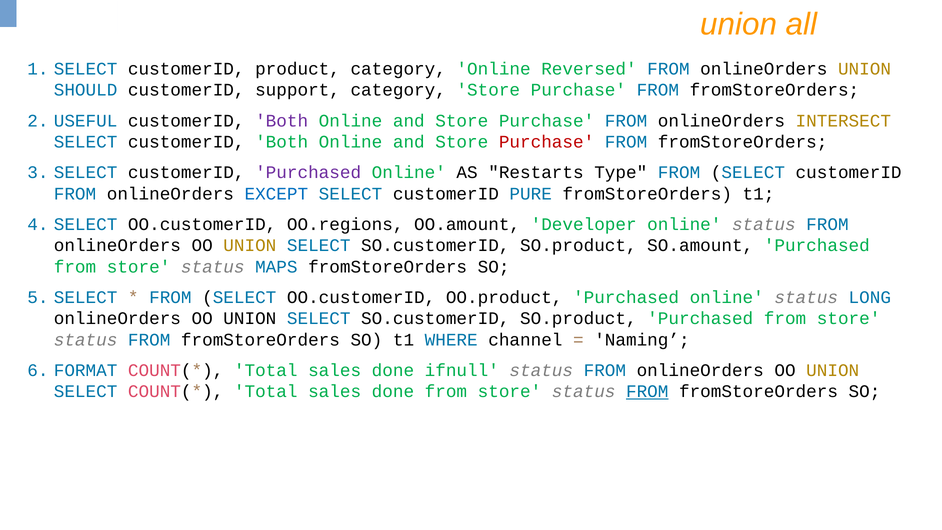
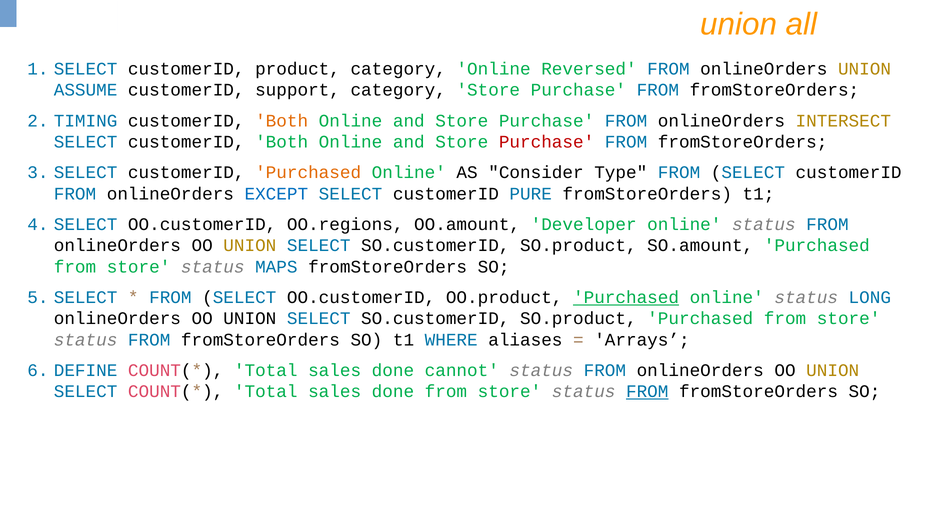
SHOULD: SHOULD -> ASSUME (86, 90)
USEFUL: USEFUL -> TIMING (86, 121)
Both colour: purple -> orange (282, 121)
Purchased colour: purple -> orange (308, 173)
Restarts: Restarts -> Consider (536, 173)
Purchased underline: none -> present (626, 297)
channel: channel -> aliases (525, 340)
Naming: Naming -> Arrays (642, 340)
FORMAT: FORMAT -> DEFINE (86, 370)
ifnull: ifnull -> cannot (462, 370)
